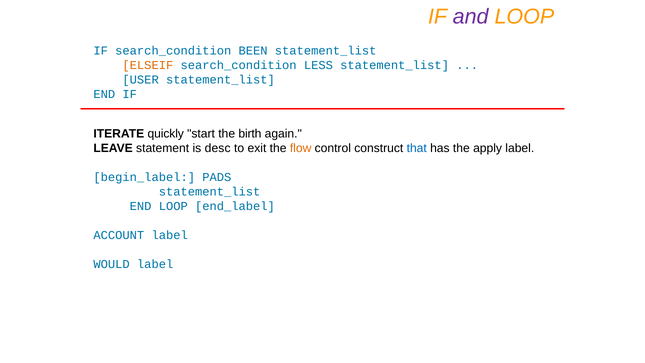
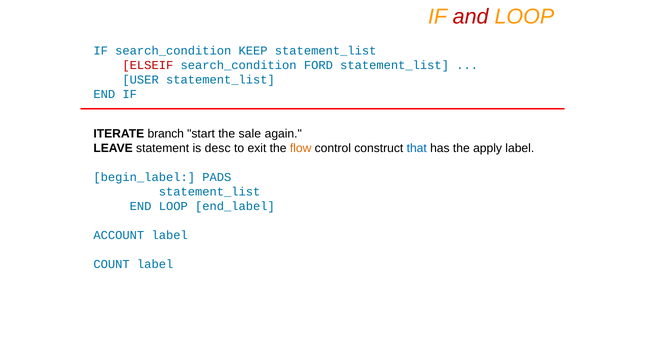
and colour: purple -> red (471, 17)
BEEN: BEEN -> KEEP (253, 51)
ELSEIF colour: orange -> red (148, 65)
LESS: LESS -> FORD (318, 65)
quickly: quickly -> branch (166, 133)
birth: birth -> sale (250, 133)
WOULD: WOULD -> COUNT (112, 264)
